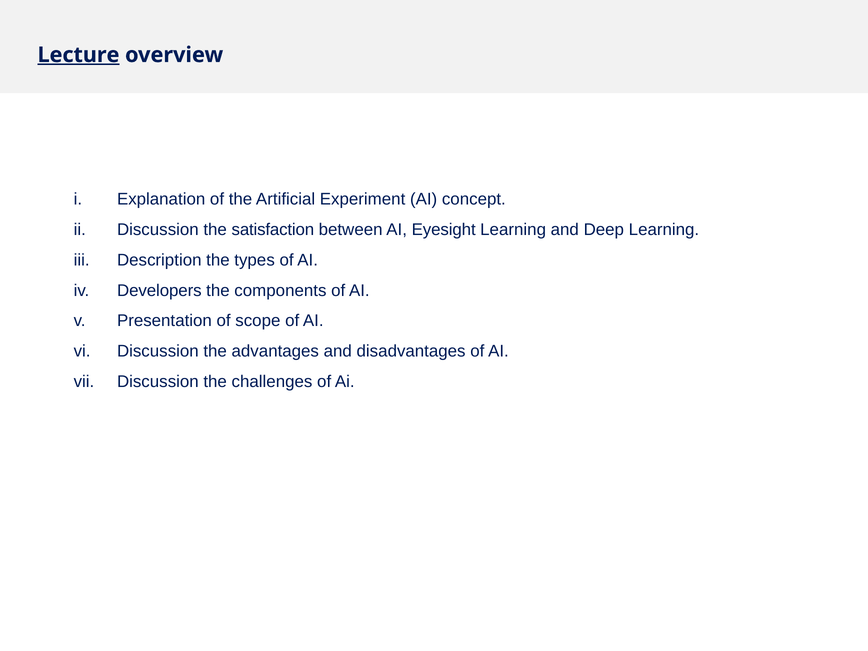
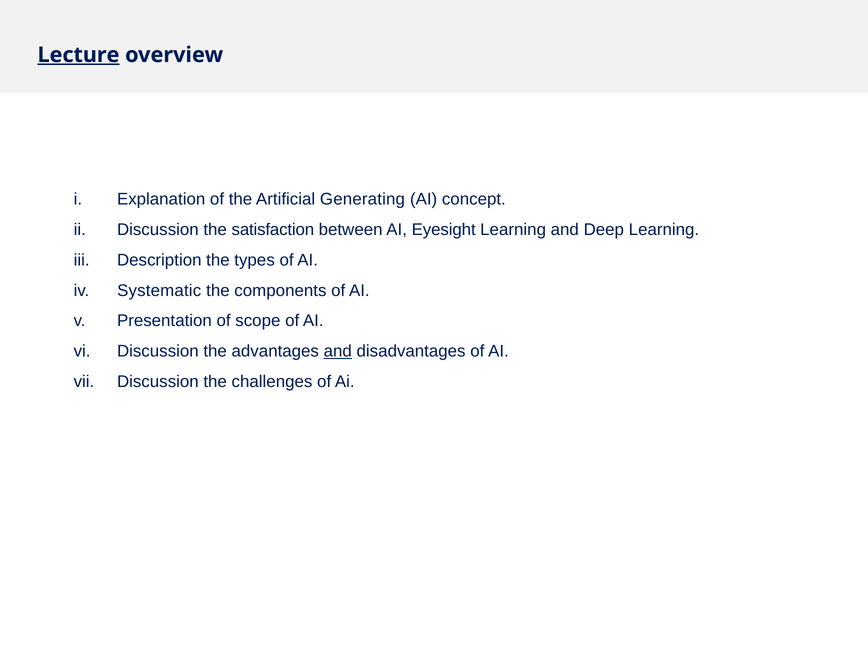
Experiment: Experiment -> Generating (362, 199)
Developers: Developers -> Systematic (159, 290)
and underline: none -> present (338, 351)
